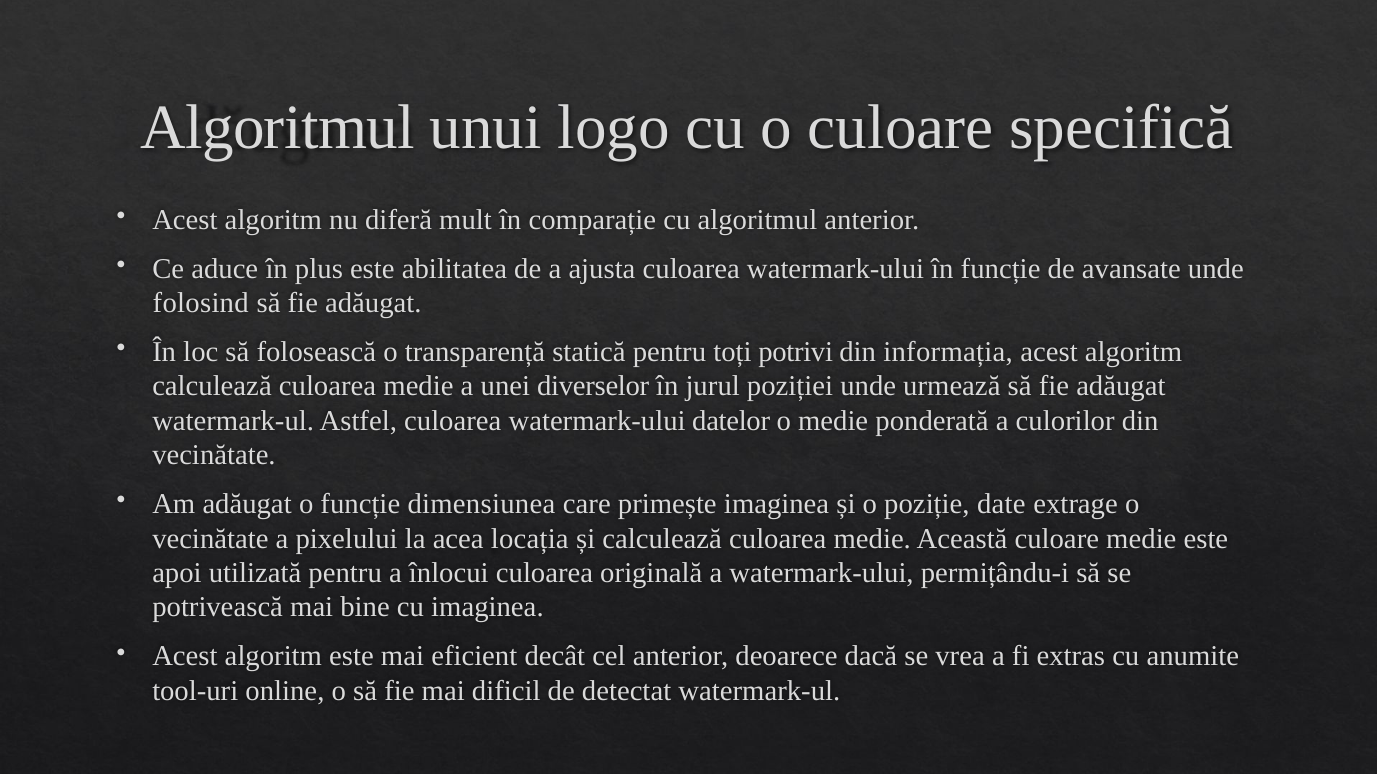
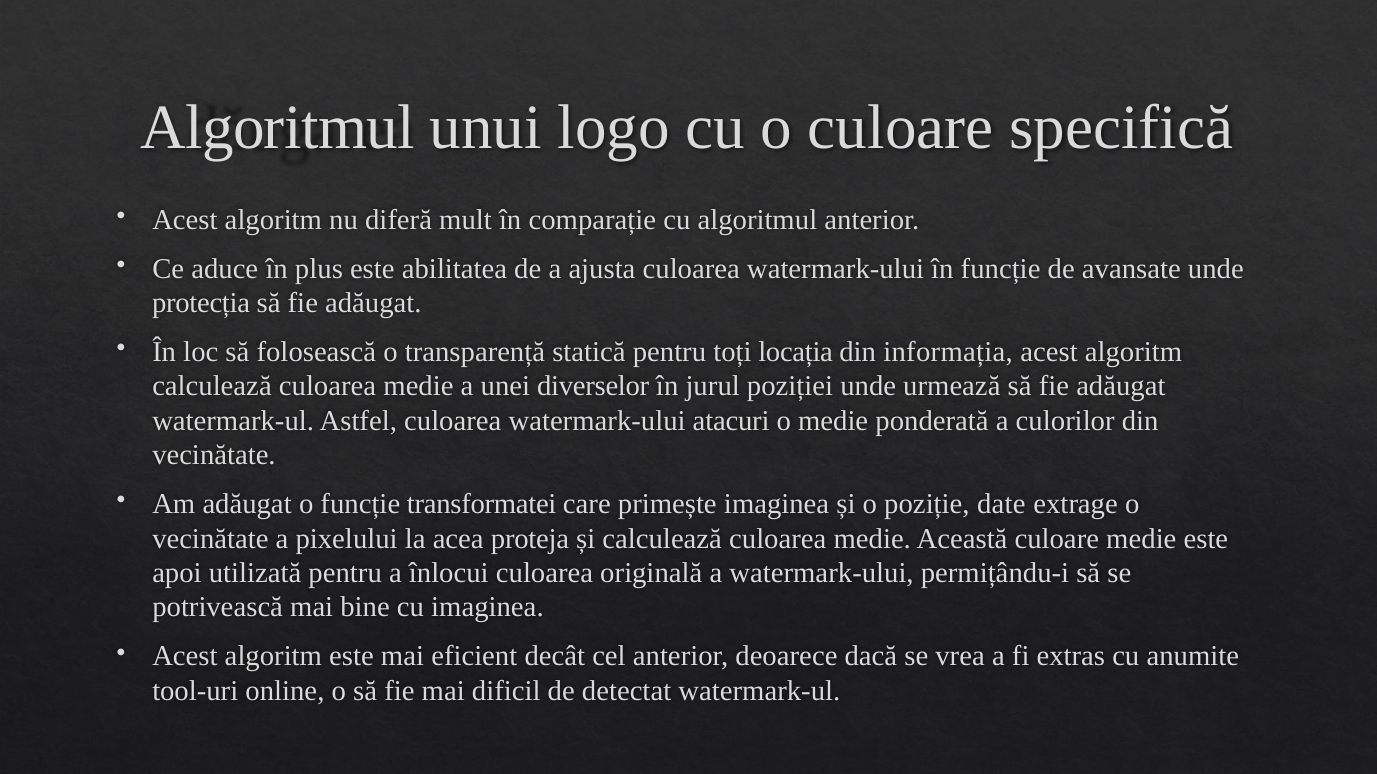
folosind: folosind -> protecția (201, 303)
potrivi: potrivi -> locația (796, 352)
datelor: datelor -> atacuri (731, 421)
dimensiunea: dimensiunea -> transformatei (482, 504)
locația: locația -> proteja (530, 539)
